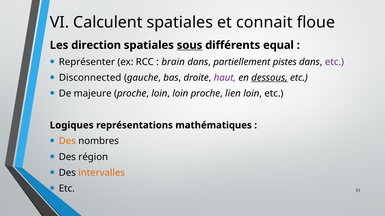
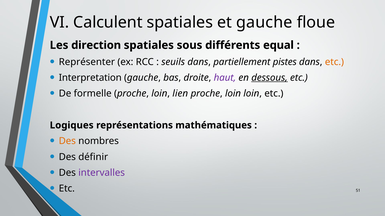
et connait: connait -> gauche (264, 22)
sous underline: present -> none (190, 45)
brain: brain -> seuils (173, 62)
etc colour: purple -> orange (334, 62)
Disconnected: Disconnected -> Interpretation (90, 78)
majeure: majeure -> formelle (93, 94)
loin loin: loin -> lien (180, 94)
lien: lien -> loin (233, 94)
région: région -> définir (93, 157)
intervalles colour: orange -> purple (102, 173)
